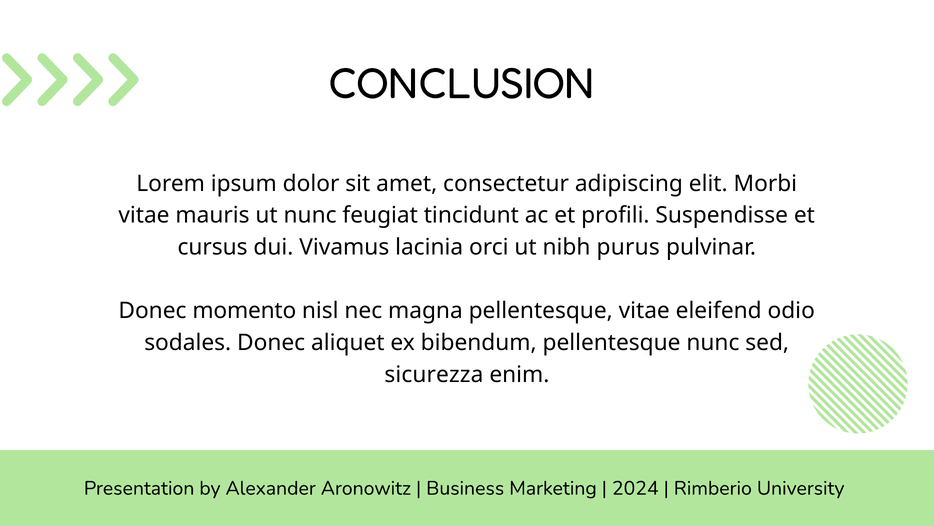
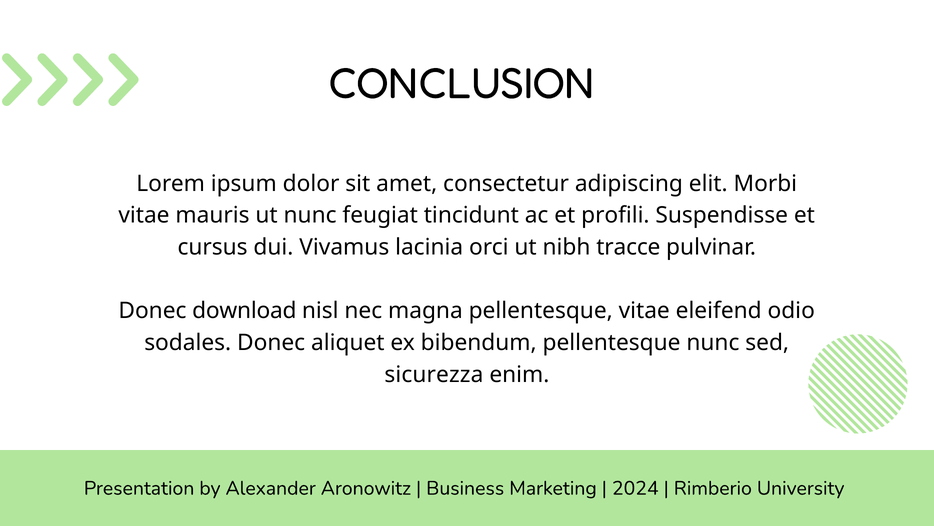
purus: purus -> tracce (628, 247)
momento: momento -> download (244, 311)
